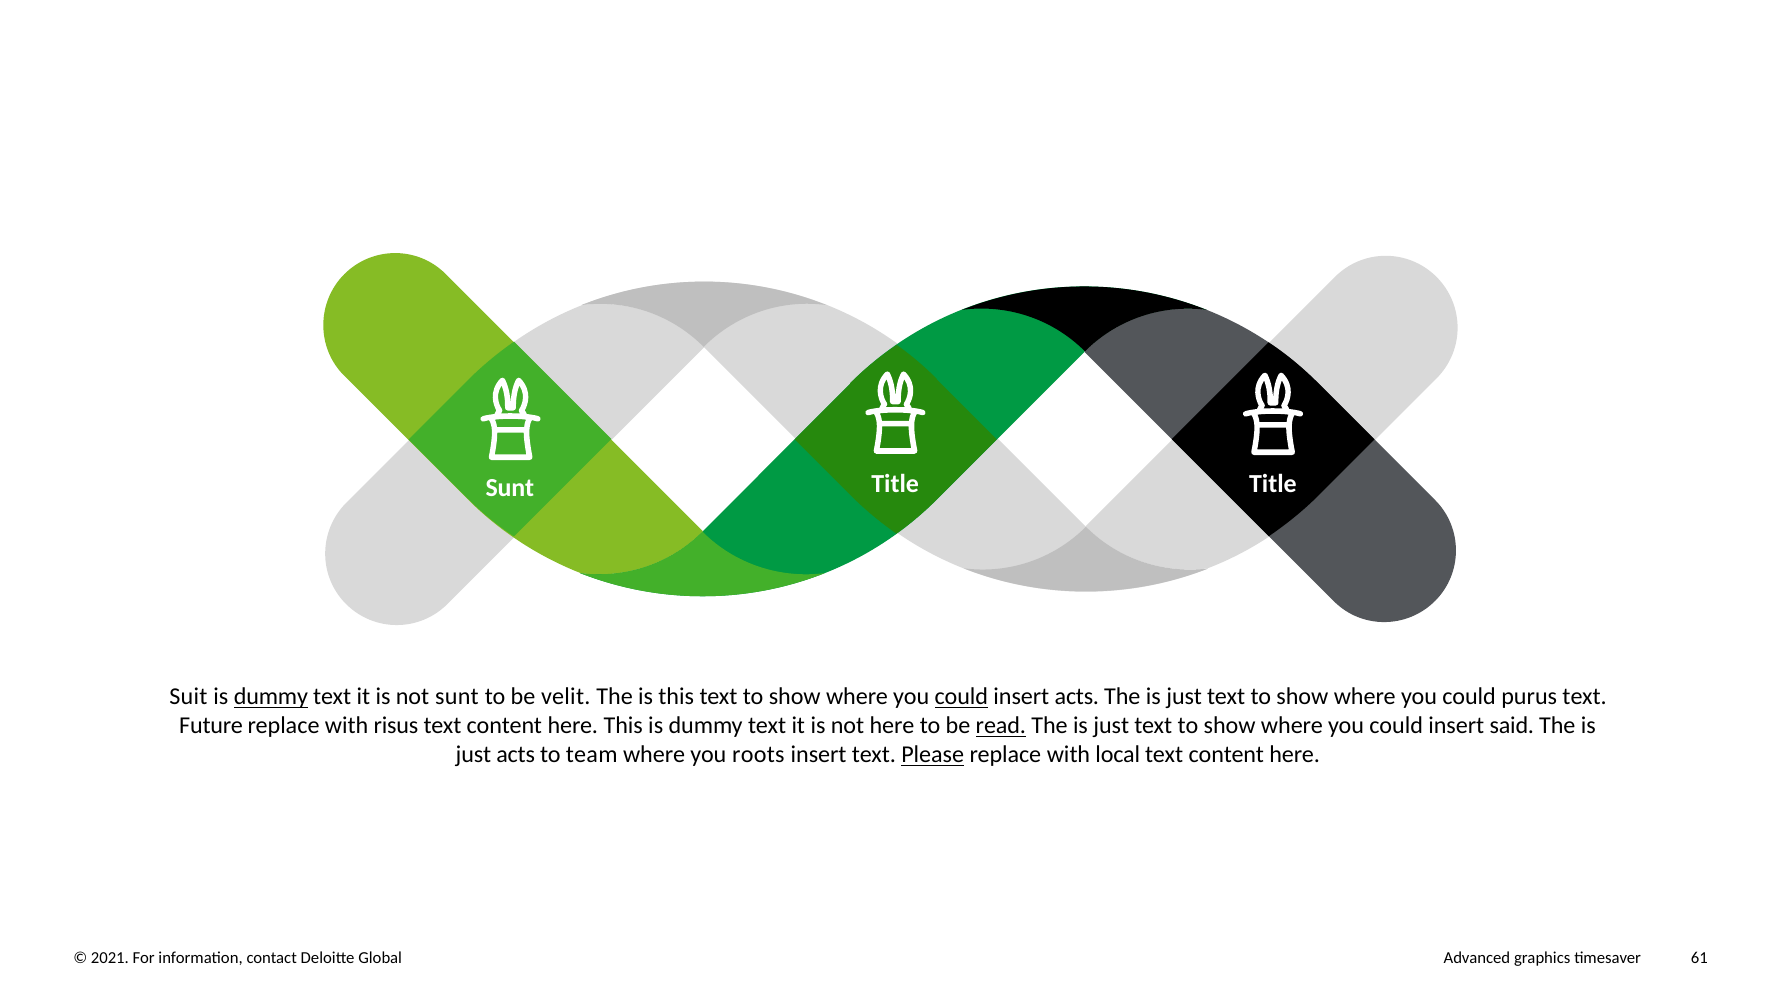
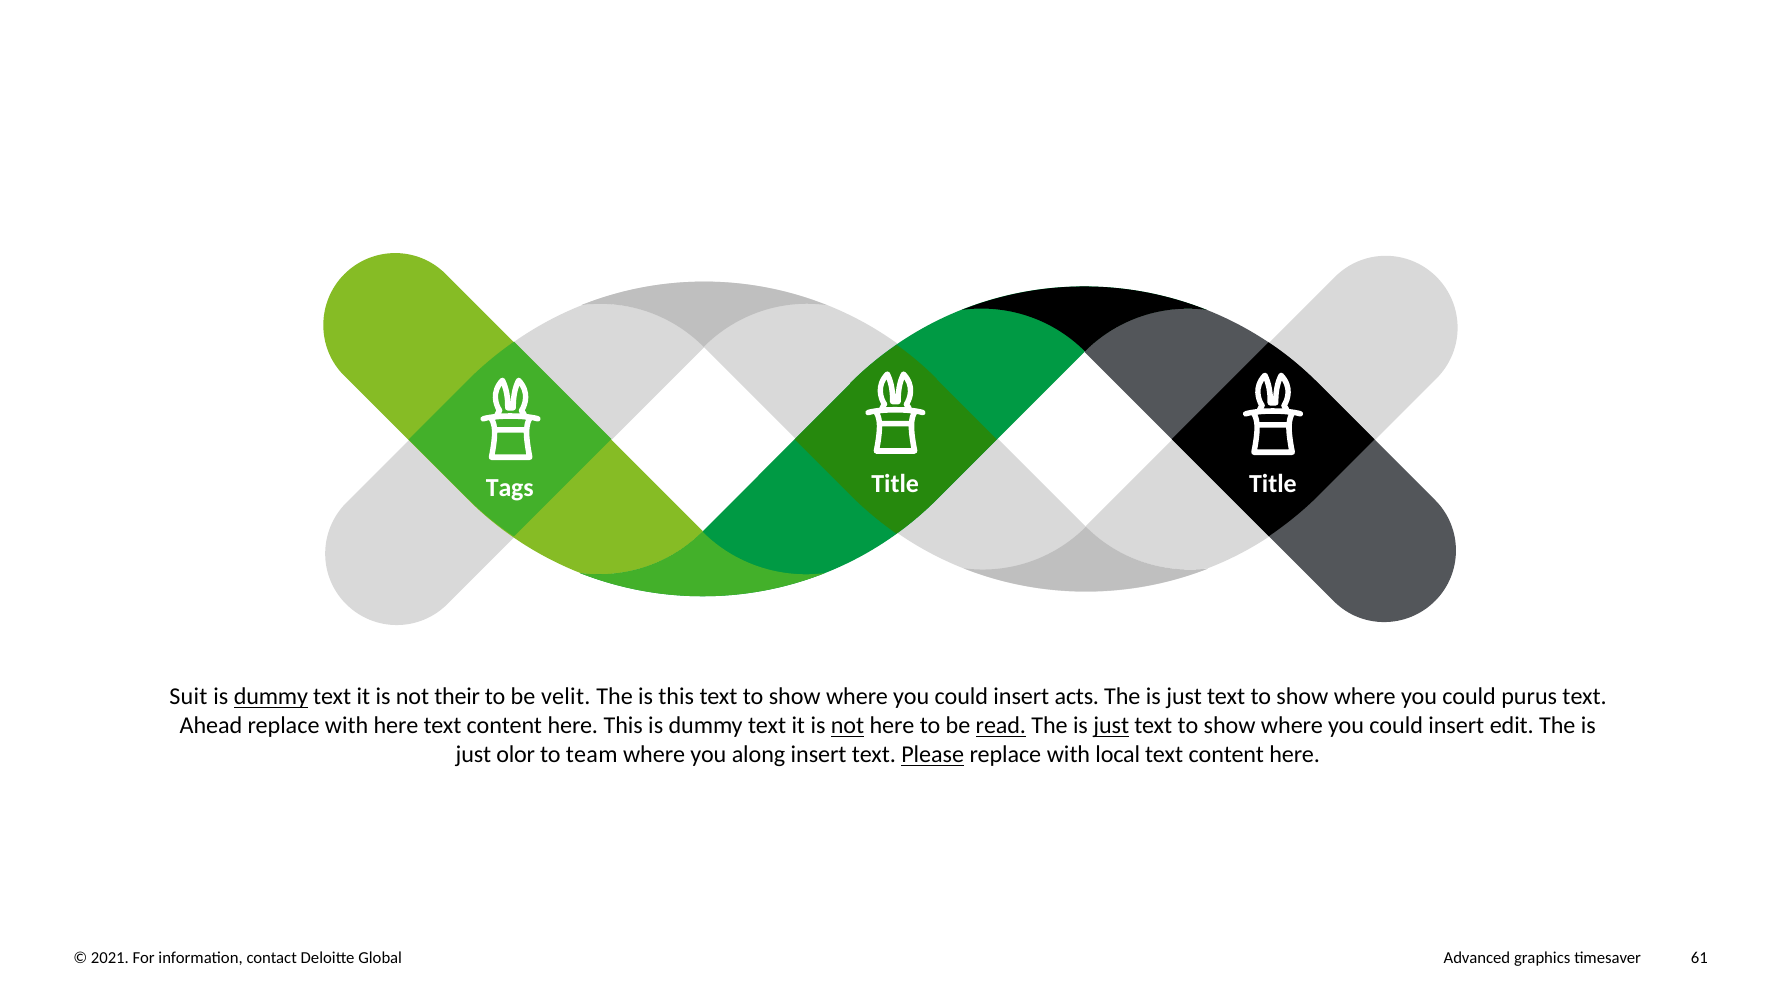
Sunt: Sunt -> Tags (510, 487)
not sunt: sunt -> their (457, 697)
could underline: present -> none (961, 697)
Future: Future -> Ahead (211, 726)
with risus: risus -> here (396, 726)
not underline: none -> present (847, 726)
just underline: none -> present (1111, 726)
said: said -> edit (1512, 726)
just acts: acts -> olor (516, 755)
roots: roots -> along (759, 755)
